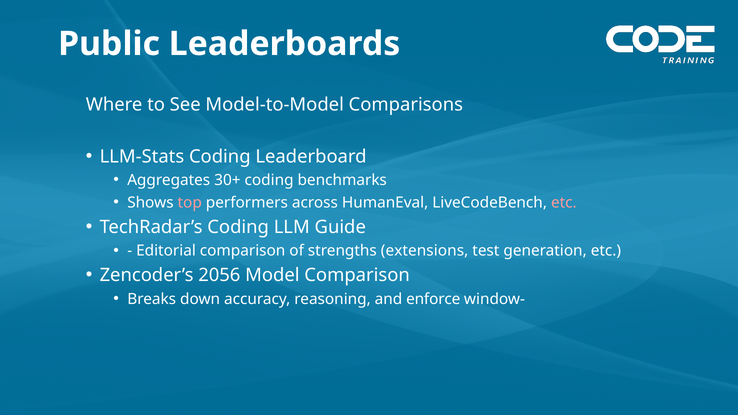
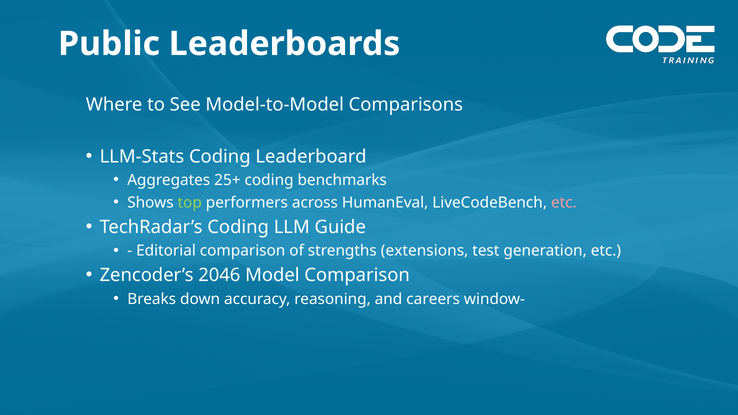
30+: 30+ -> 25+ (227, 180)
top colour: pink -> light green (190, 203)
2056: 2056 -> 2046 (219, 275)
enforce: enforce -> careers (433, 299)
